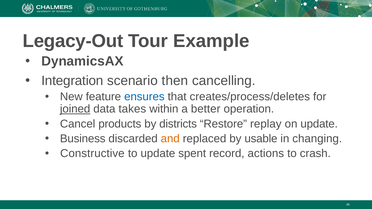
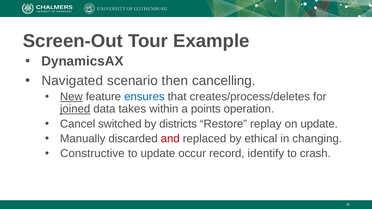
Legacy-Out: Legacy-Out -> Screen-Out (73, 41)
Integration: Integration -> Navigated (72, 81)
New underline: none -> present (71, 97)
better: better -> points (206, 109)
products: products -> switched (120, 124)
Business: Business -> Manually (83, 139)
and colour: orange -> red (170, 139)
usable: usable -> ethical (261, 139)
spent: spent -> occur (192, 154)
actions: actions -> identify (266, 154)
